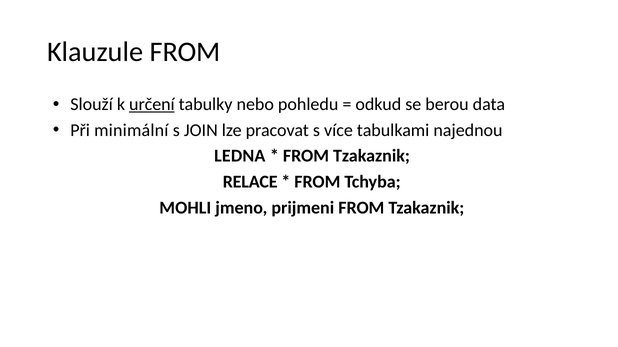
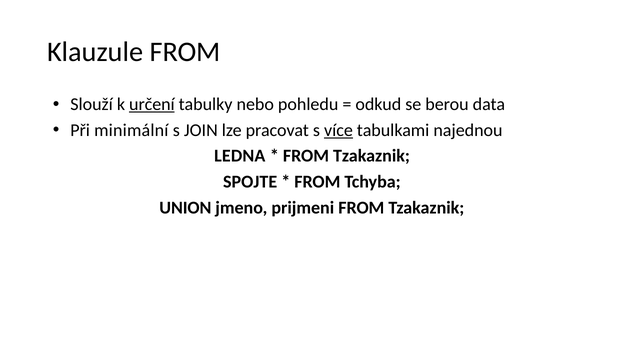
více underline: none -> present (338, 130)
RELACE: RELACE -> SPOJTE (250, 182)
MOHLI: MOHLI -> UNION (185, 208)
